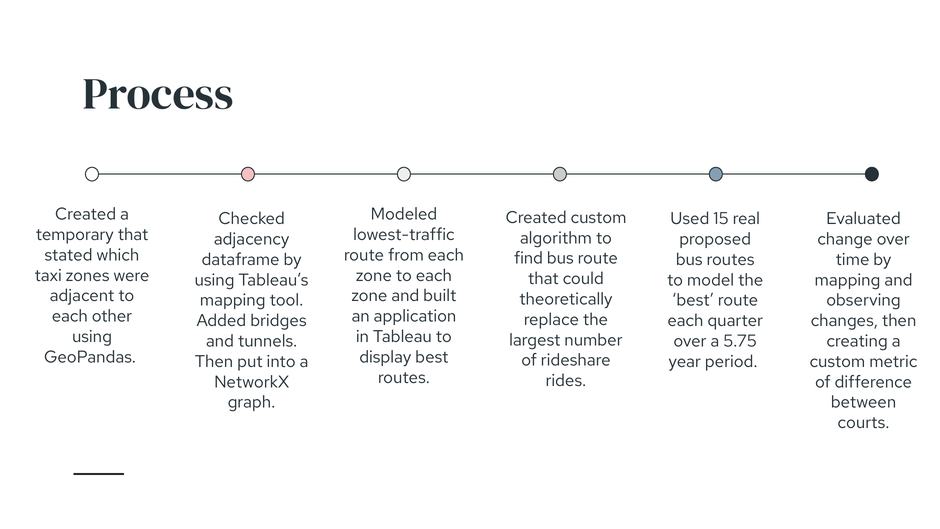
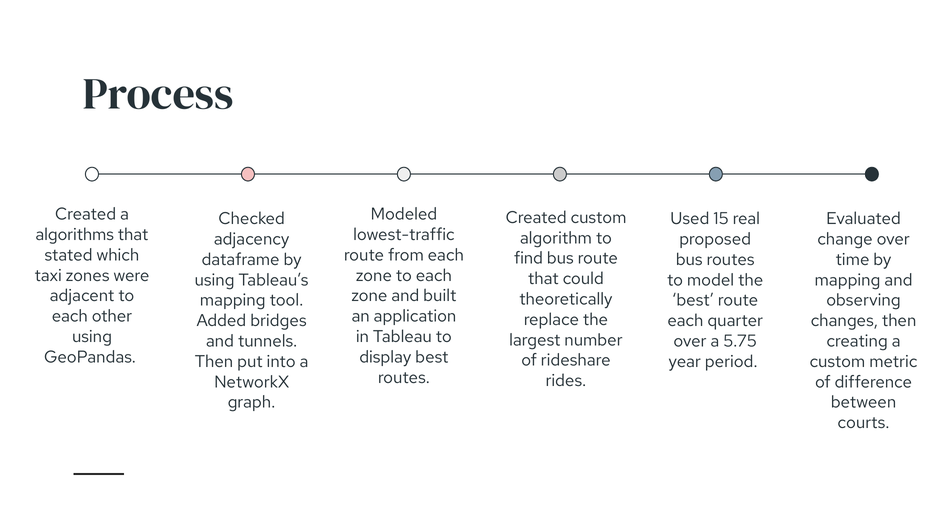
temporary: temporary -> algorithms (75, 235)
